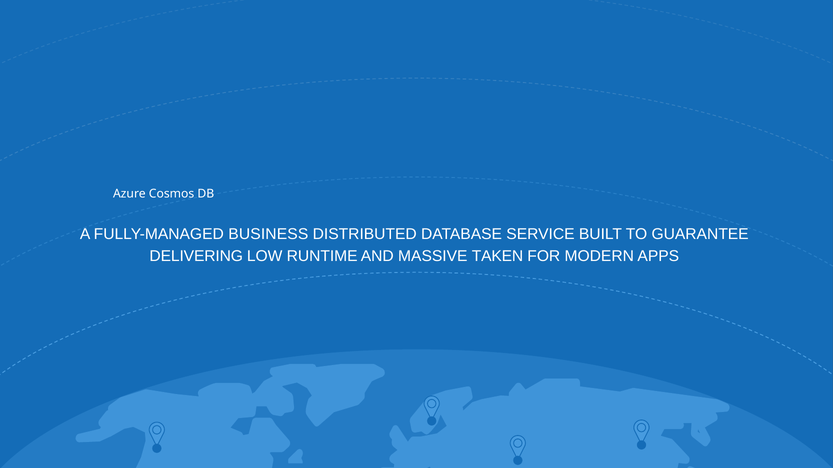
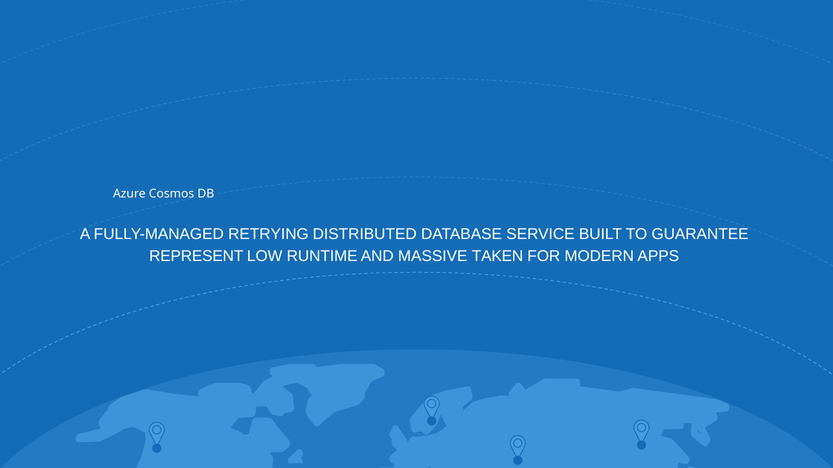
BUSINESS: BUSINESS -> RETRYING (268, 235)
DELIVERING: DELIVERING -> REPRESENT (196, 257)
